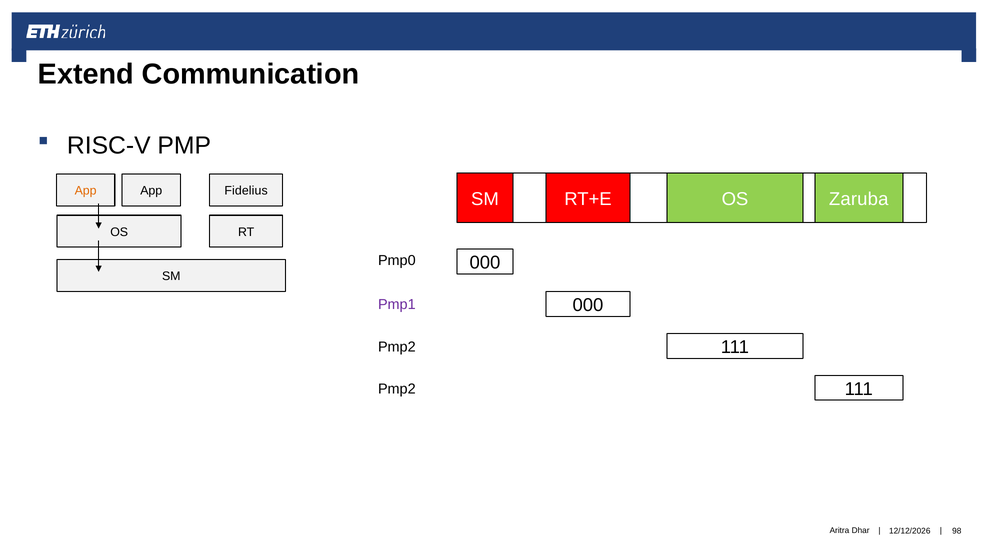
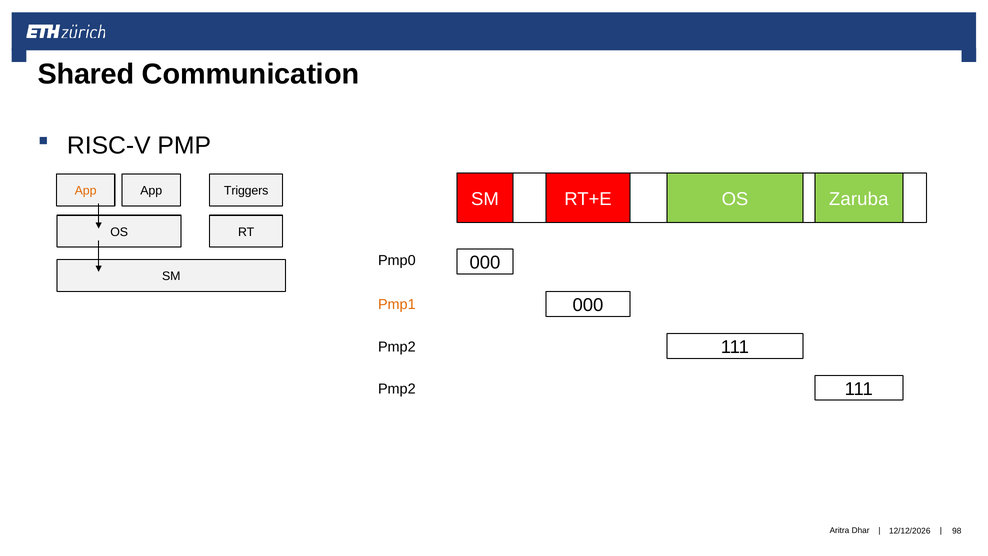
Extend: Extend -> Shared (86, 74)
Fidelius: Fidelius -> Triggers (246, 191)
Pmp1 colour: purple -> orange (397, 305)
